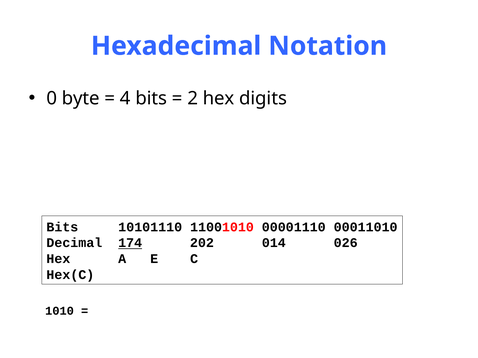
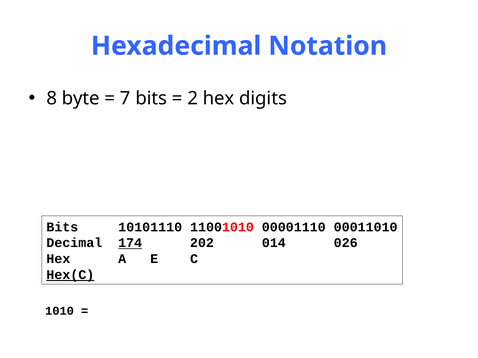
0: 0 -> 8 (52, 98)
4: 4 -> 7 (125, 98)
Hex(C underline: none -> present (70, 275)
